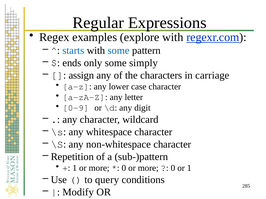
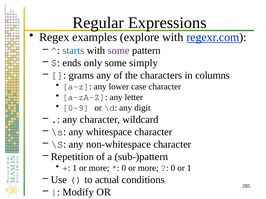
some colour: blue -> purple (119, 51)
assign: assign -> grams (81, 75)
carriage: carriage -> columns (212, 75)
query: query -> actual (107, 180)
